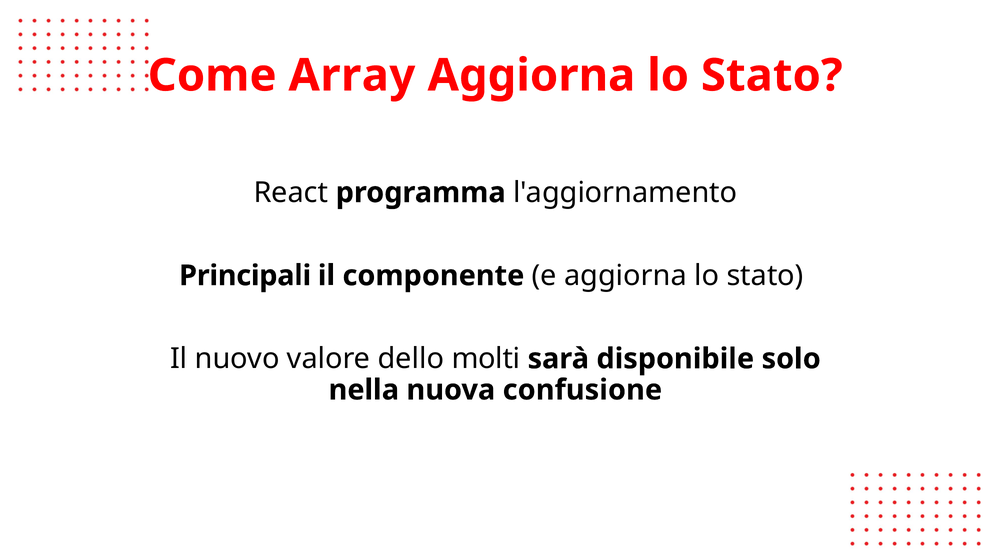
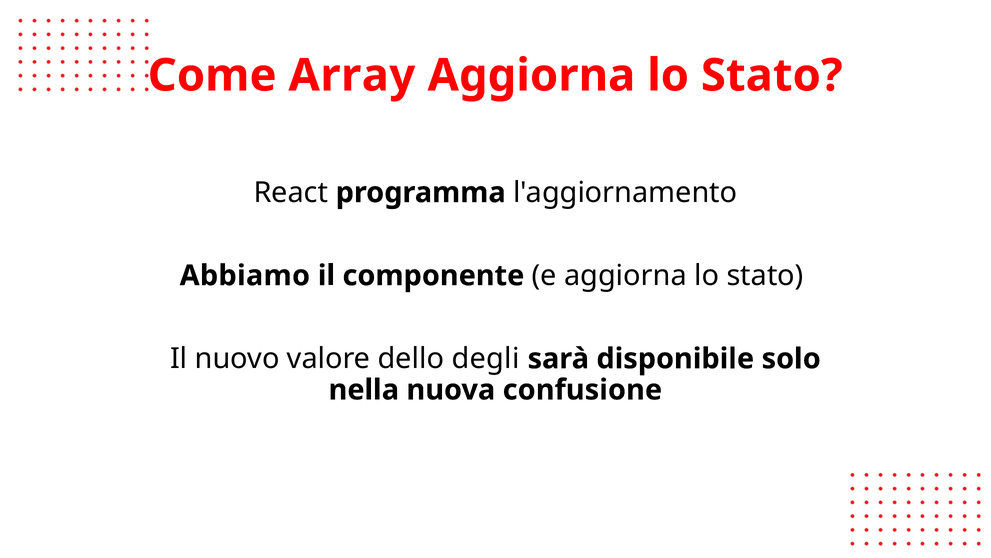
Principali: Principali -> Abbiamo (245, 275)
molti: molti -> degli (486, 358)
